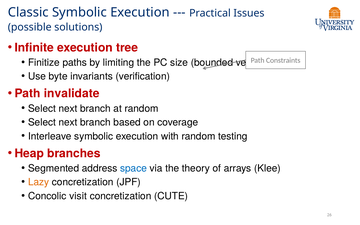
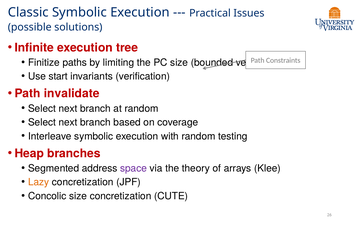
byte: byte -> start (58, 76)
space colour: blue -> purple (134, 168)
Concolic visit: visit -> size (78, 196)
